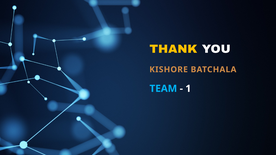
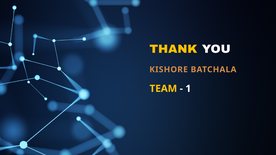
TEAM colour: light blue -> yellow (163, 89)
